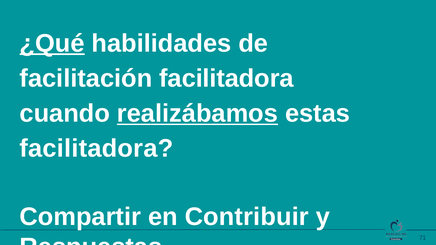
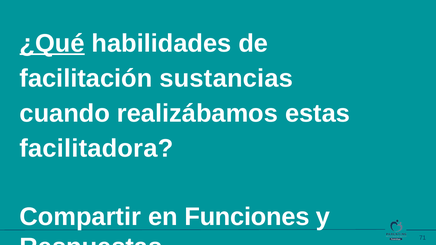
facilitación facilitadora: facilitadora -> sustancias (226, 78)
realizábamos underline: present -> none (197, 114)
Contribuir: Contribuir -> Funciones (247, 217)
